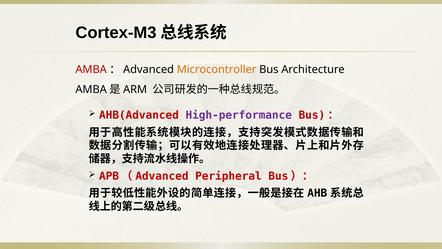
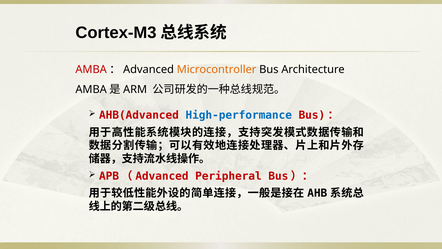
High-performance colour: purple -> blue (239, 115)
